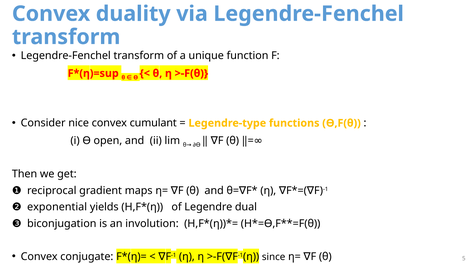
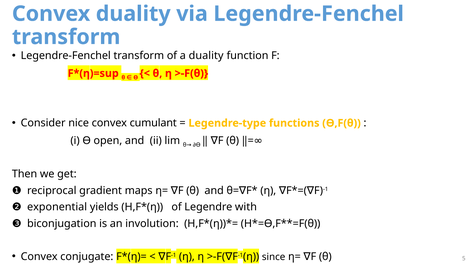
a unique: unique -> duality (206, 56)
dual: dual -> with (246, 207)
